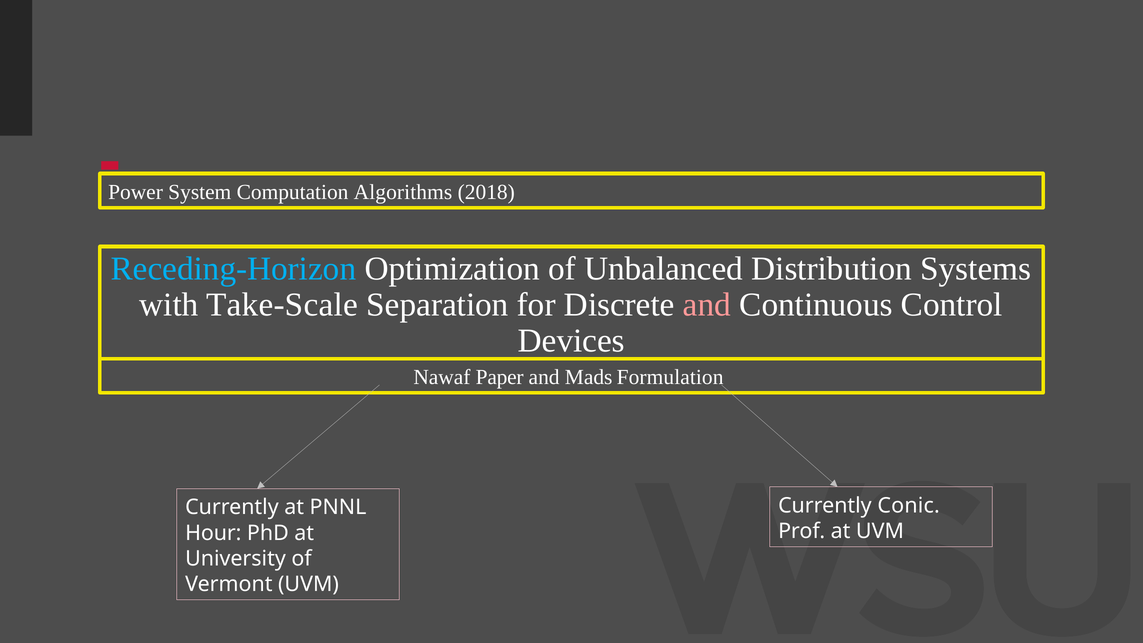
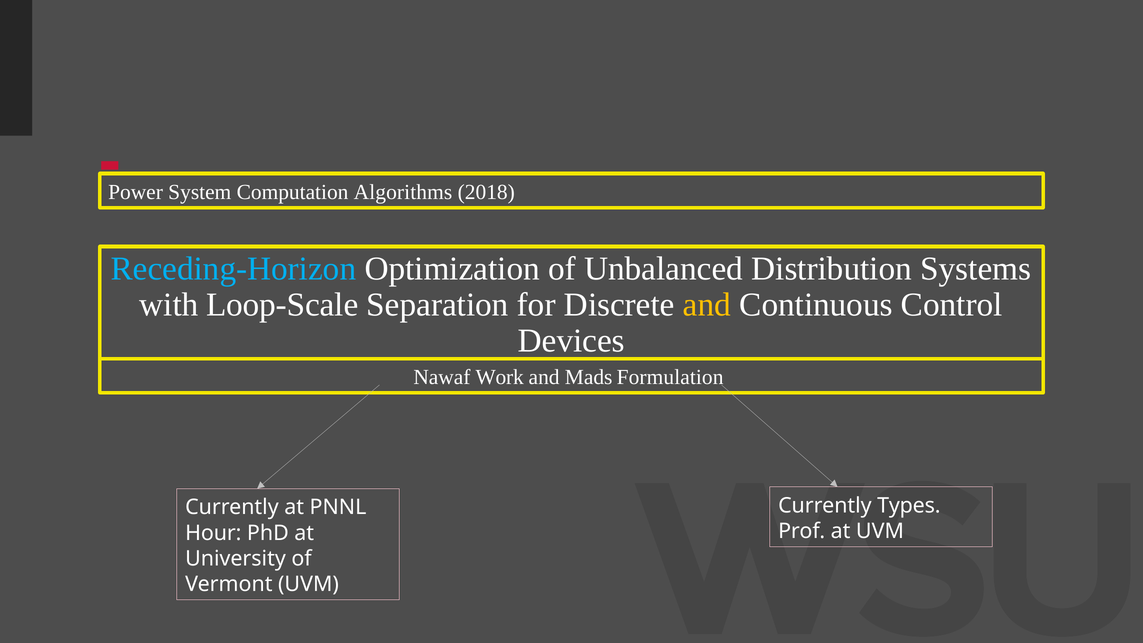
Take-Scale: Take-Scale -> Loop-Scale (282, 305)
and colour: pink -> yellow (707, 305)
Paper: Paper -> Work (500, 377)
Conic: Conic -> Types (909, 505)
